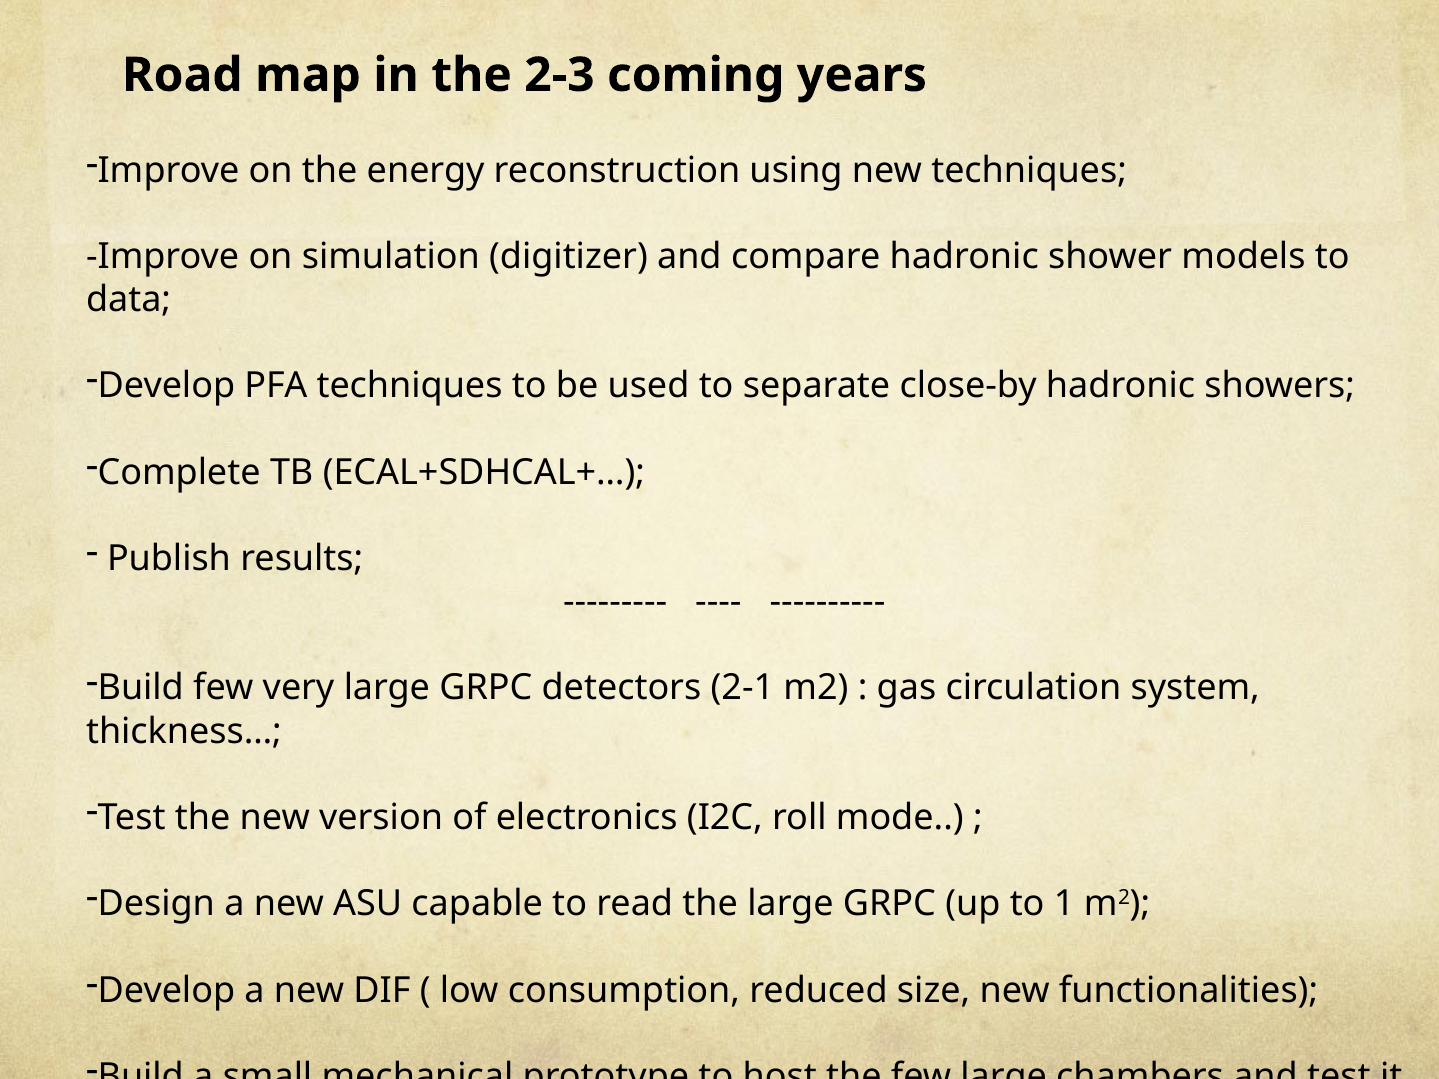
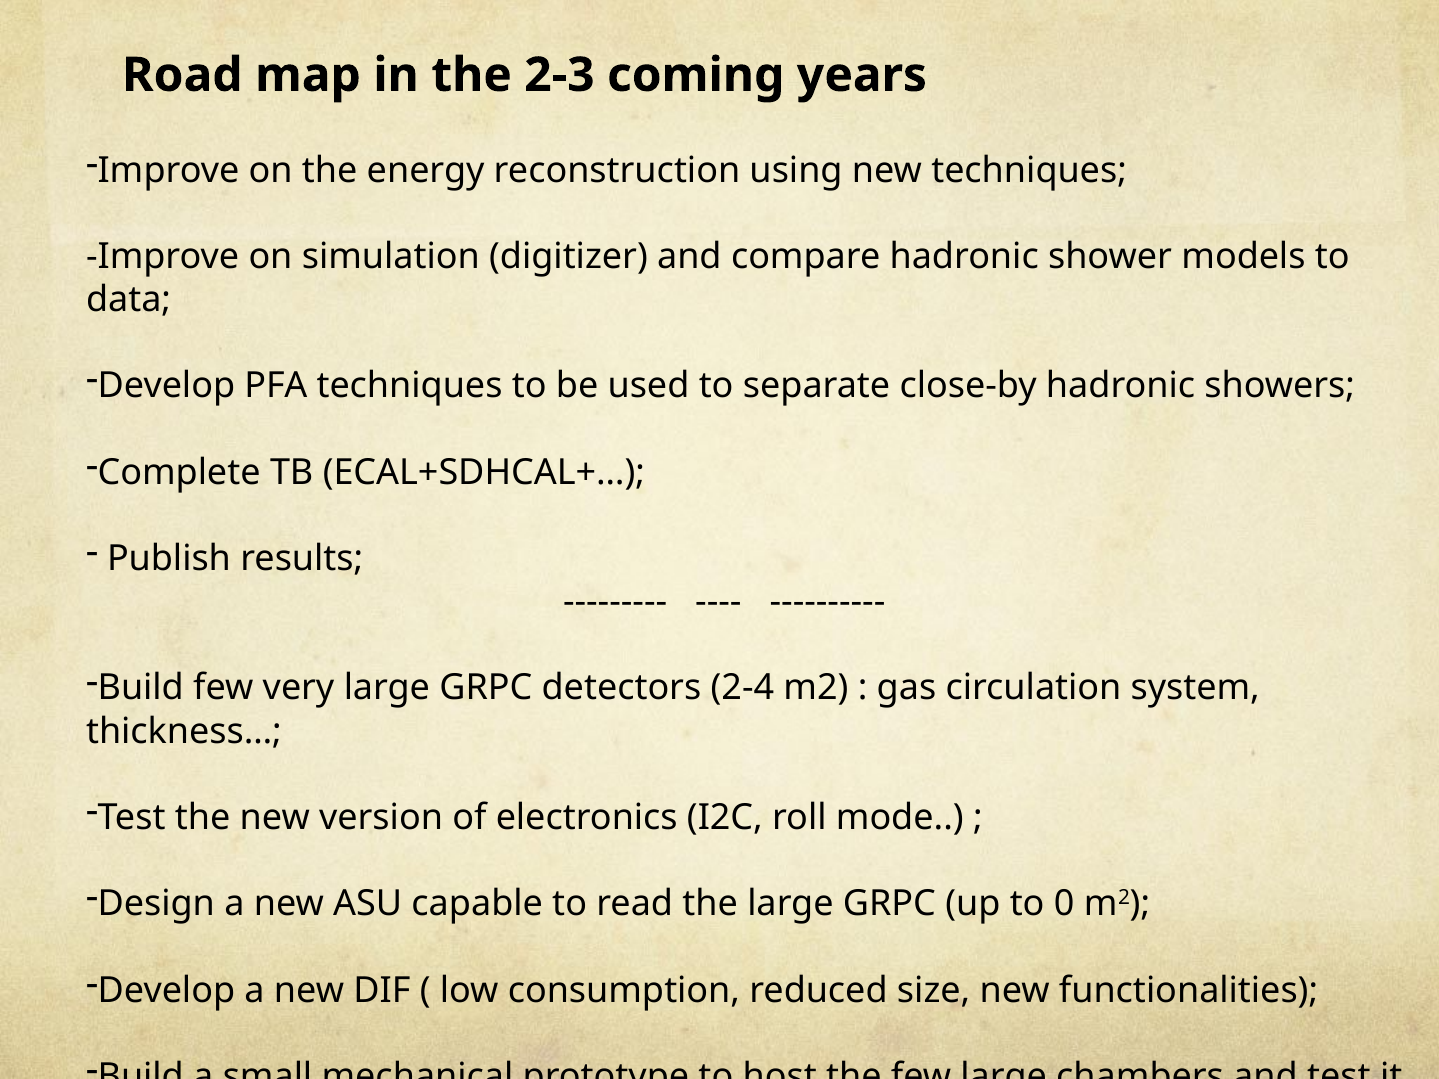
2-1: 2-1 -> 2-4 (742, 688)
1: 1 -> 0 (1064, 904)
